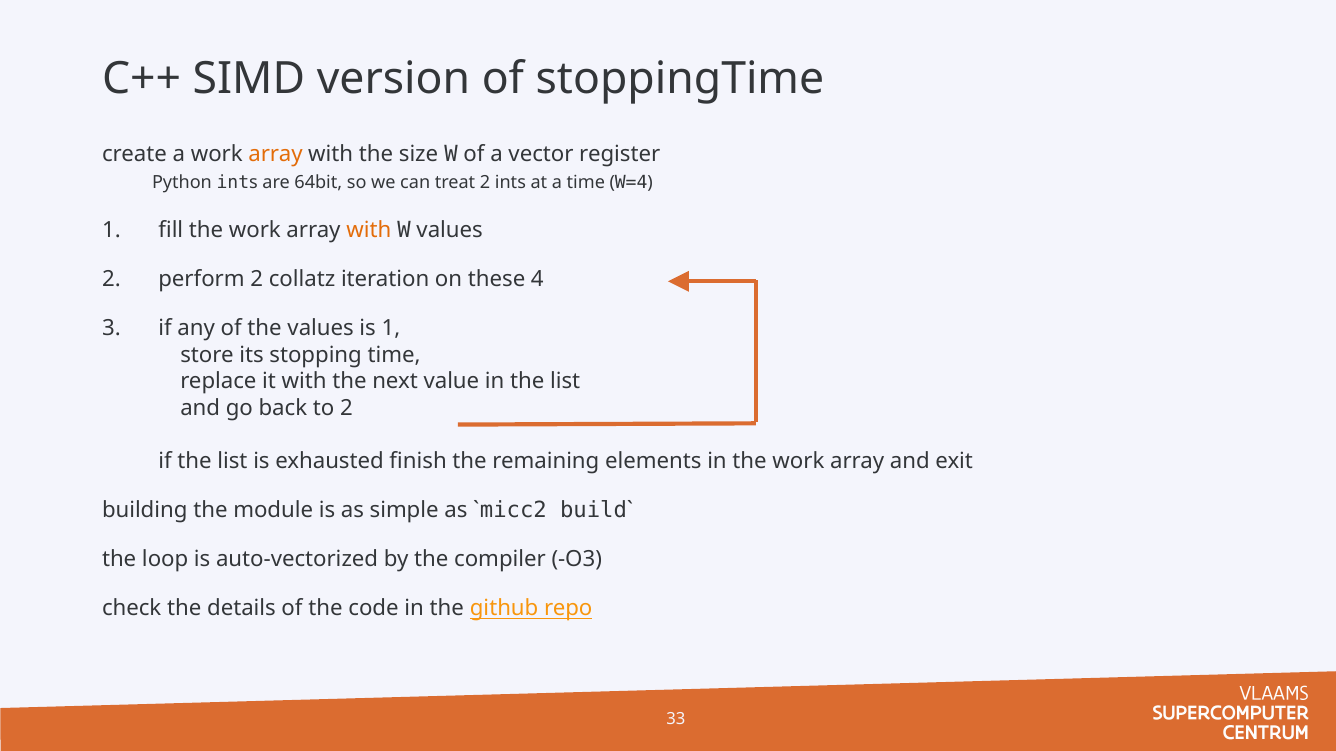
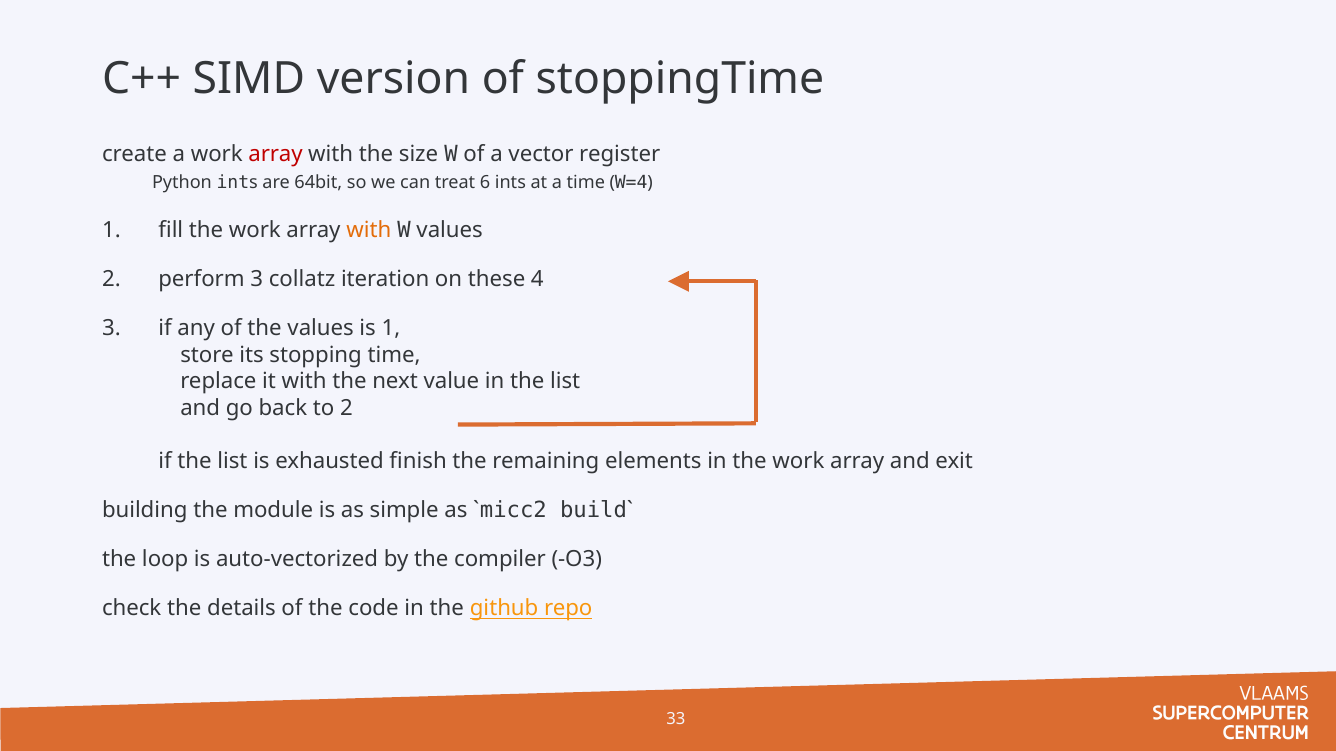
array colour: orange -> red (276, 155)
treat 2: 2 -> 6 (485, 183)
perform 2: 2 -> 3 (257, 279)
